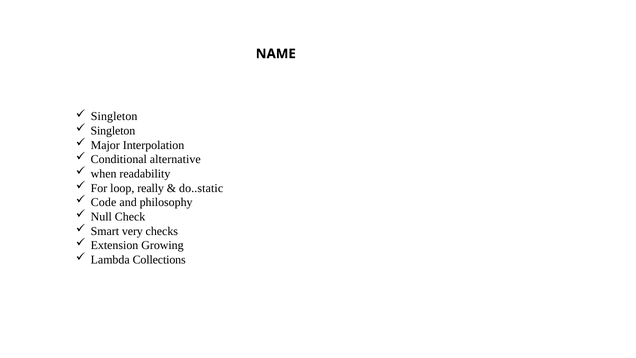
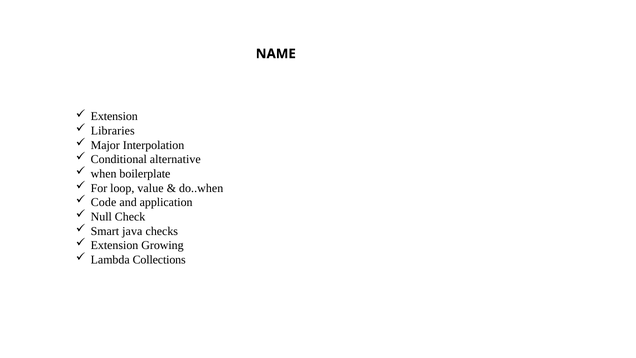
Singleton: Singleton -> Extension (114, 116)
Singleton: Singleton -> Libraries (113, 131)
readability: readability -> boilerplate (145, 174)
really: really -> value (151, 188)
do..static: do..static -> do..when (201, 188)
philosophy: philosophy -> application (166, 202)
very: very -> java (132, 231)
